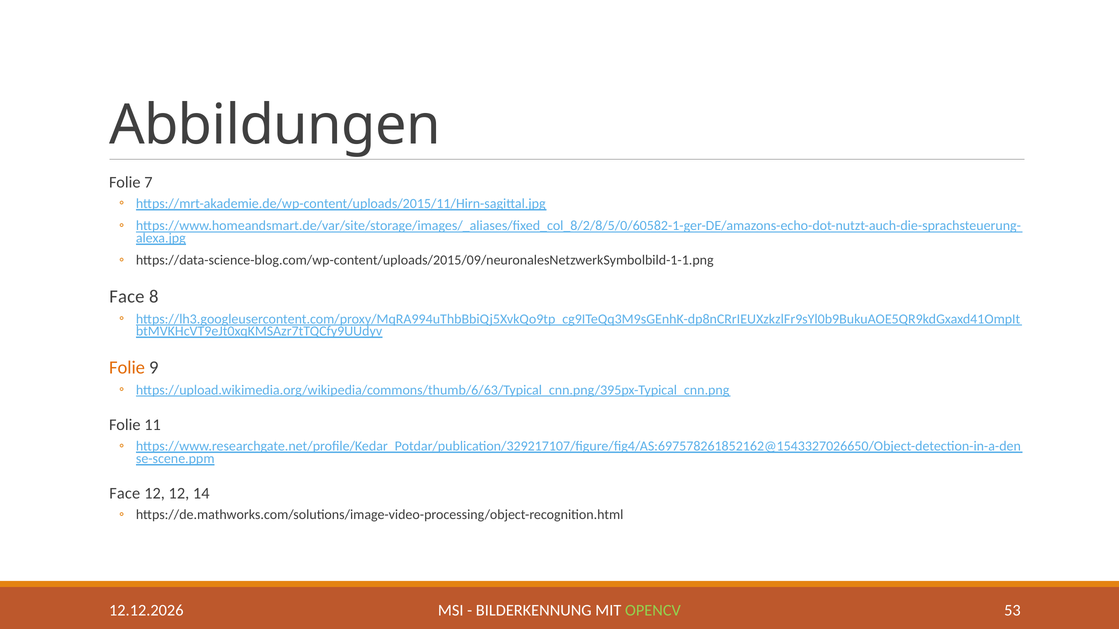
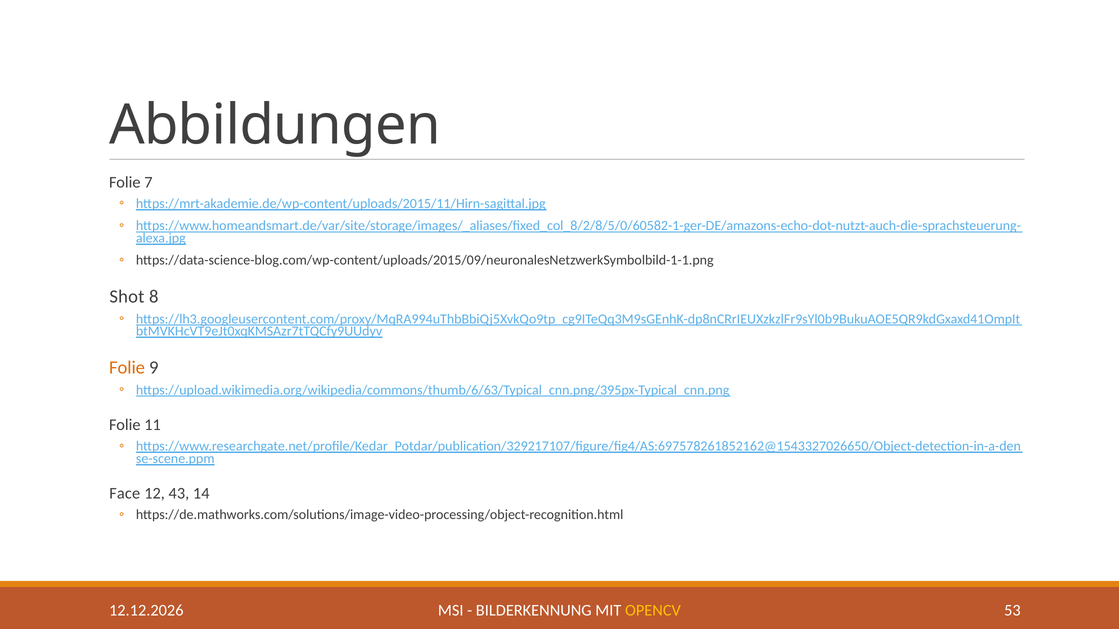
Face: Face -> Shot (127, 297)
12 12: 12 -> 43 (179, 494)
OPENCV colour: light green -> yellow (653, 611)
